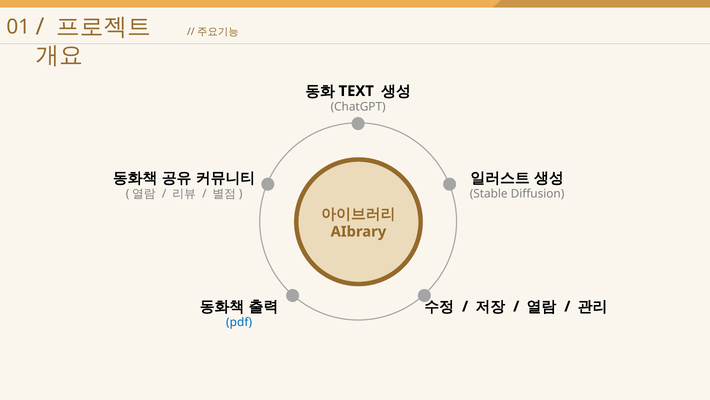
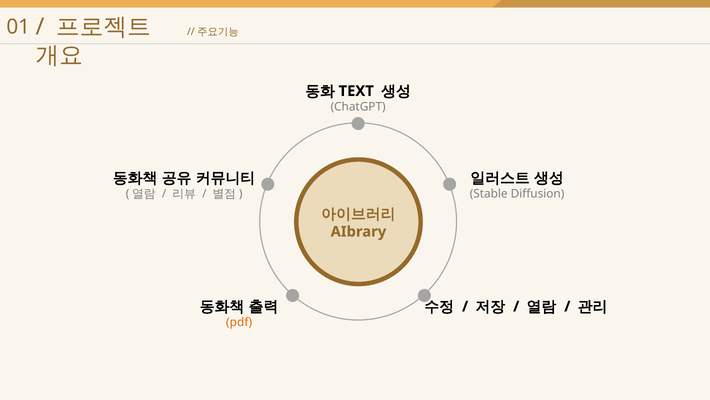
pdf colour: blue -> orange (239, 322)
